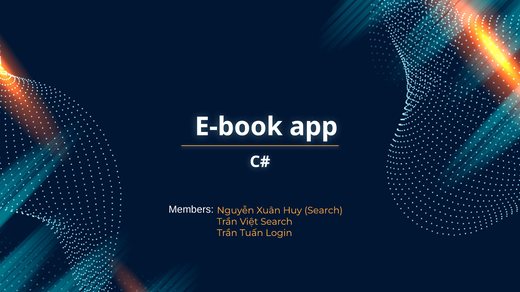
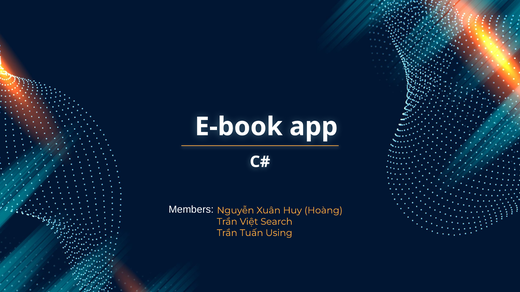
Huy Search: Search -> Hoàng (323, 211)
Login: Login -> Using (279, 233)
